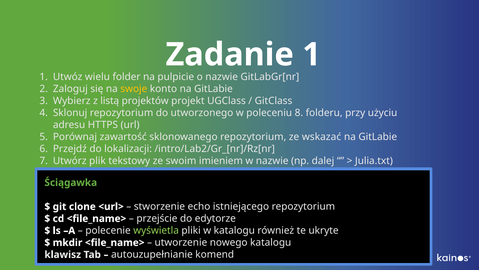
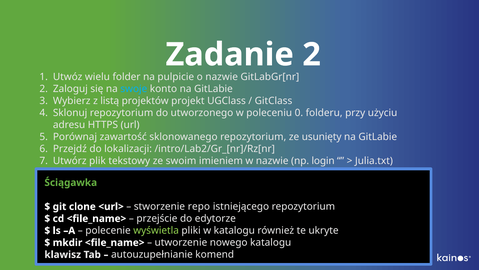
1: 1 -> 2 (312, 55)
swoje colour: yellow -> light blue (134, 89)
8: 8 -> 0 (299, 113)
wskazać: wskazać -> usunięty (322, 136)
dalej: dalej -> login (323, 160)
echo: echo -> repo (199, 206)
